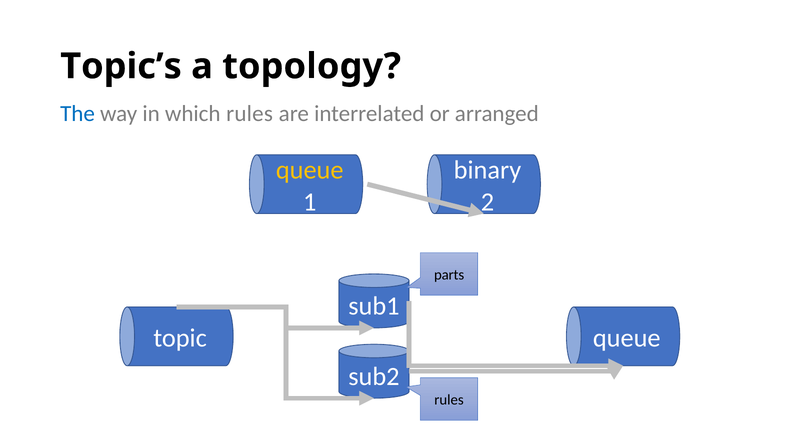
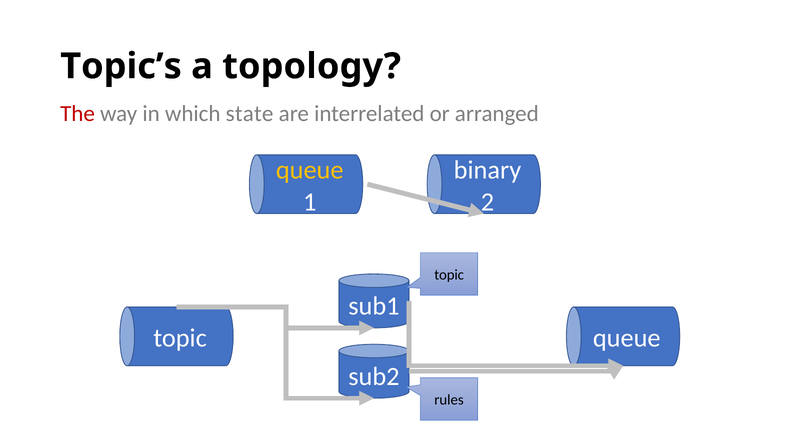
The colour: blue -> red (77, 114)
which rules: rules -> state (250, 114)
parts: parts -> topic (449, 275)
